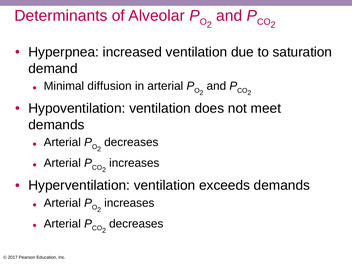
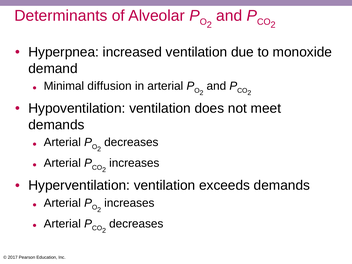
saturation: saturation -> monoxide (302, 52)
